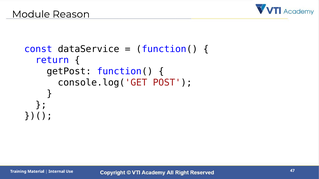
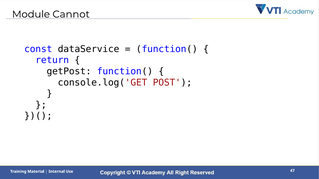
Reason: Reason -> Cannot (71, 14)
